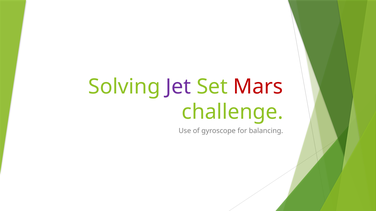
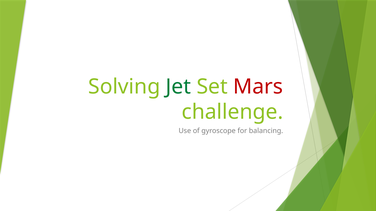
Jet colour: purple -> green (178, 87)
